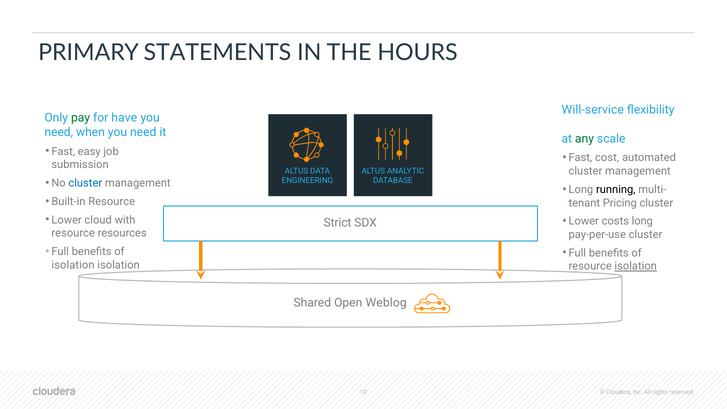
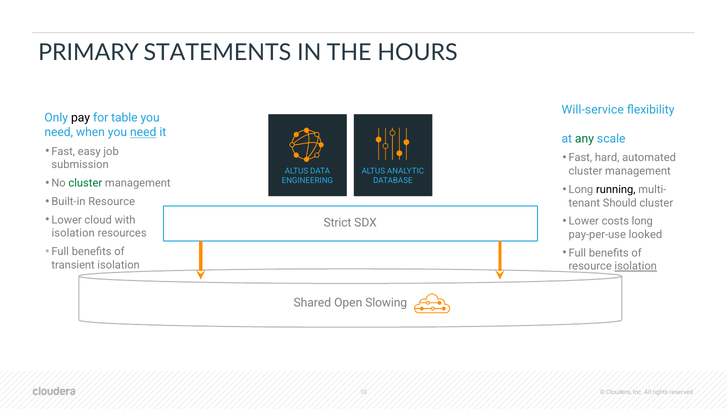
pay colour: green -> black (81, 118)
have: have -> table (124, 118)
need underline: none -> present (143, 132)
cost: cost -> hard (607, 158)
cluster colour: blue -> green (85, 183)
Pricing: Pricing -> Should (620, 203)
resource: resource -> isolation (73, 233)
pay-per-use cluster: cluster -> looked (645, 235)
isolation: isolation -> transient (73, 265)
Weblog: Weblog -> Slowing (386, 302)
